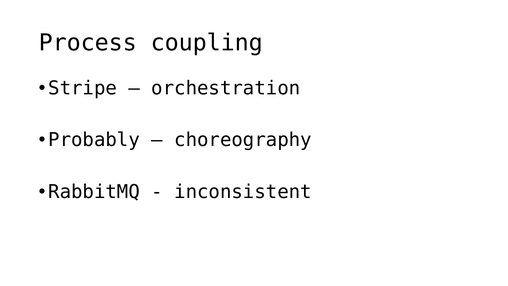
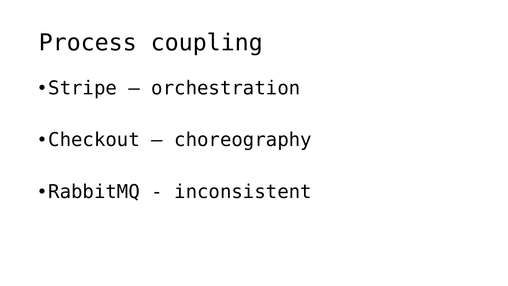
Probably: Probably -> Checkout (94, 140)
